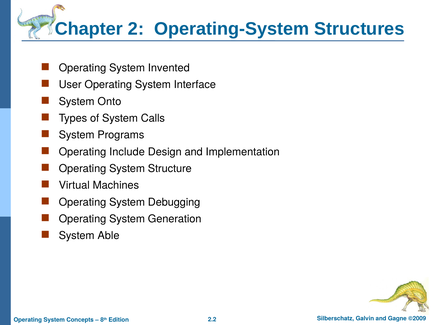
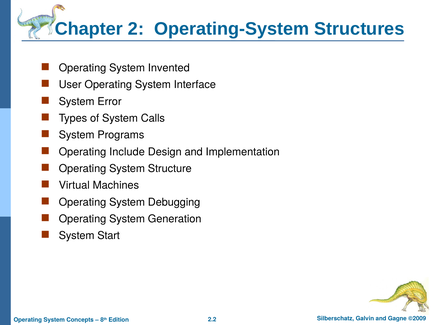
Onto: Onto -> Error (110, 101)
Able: Able -> Start (109, 236)
